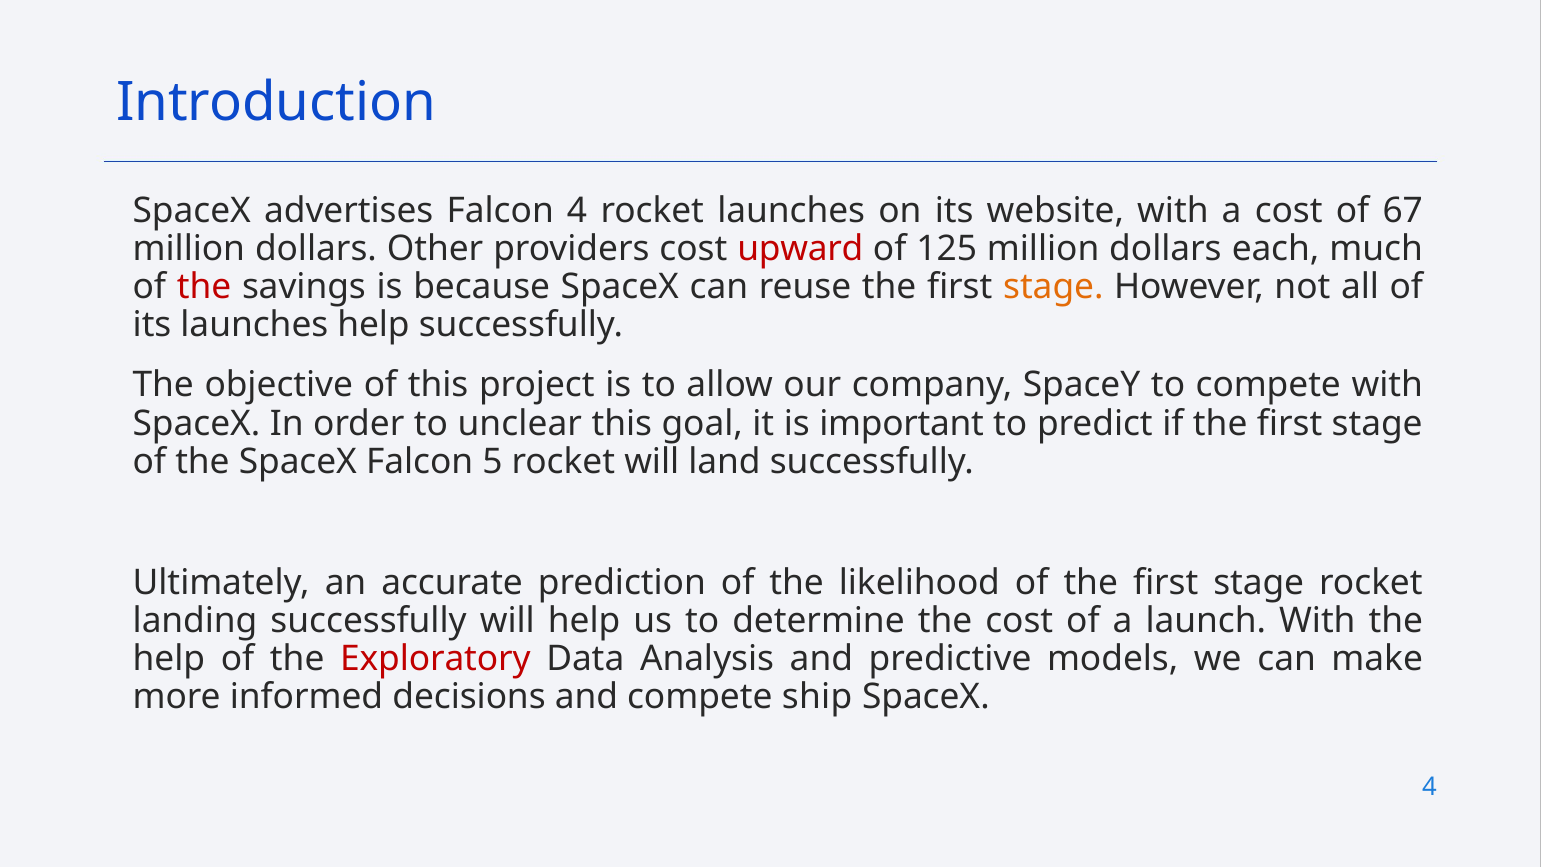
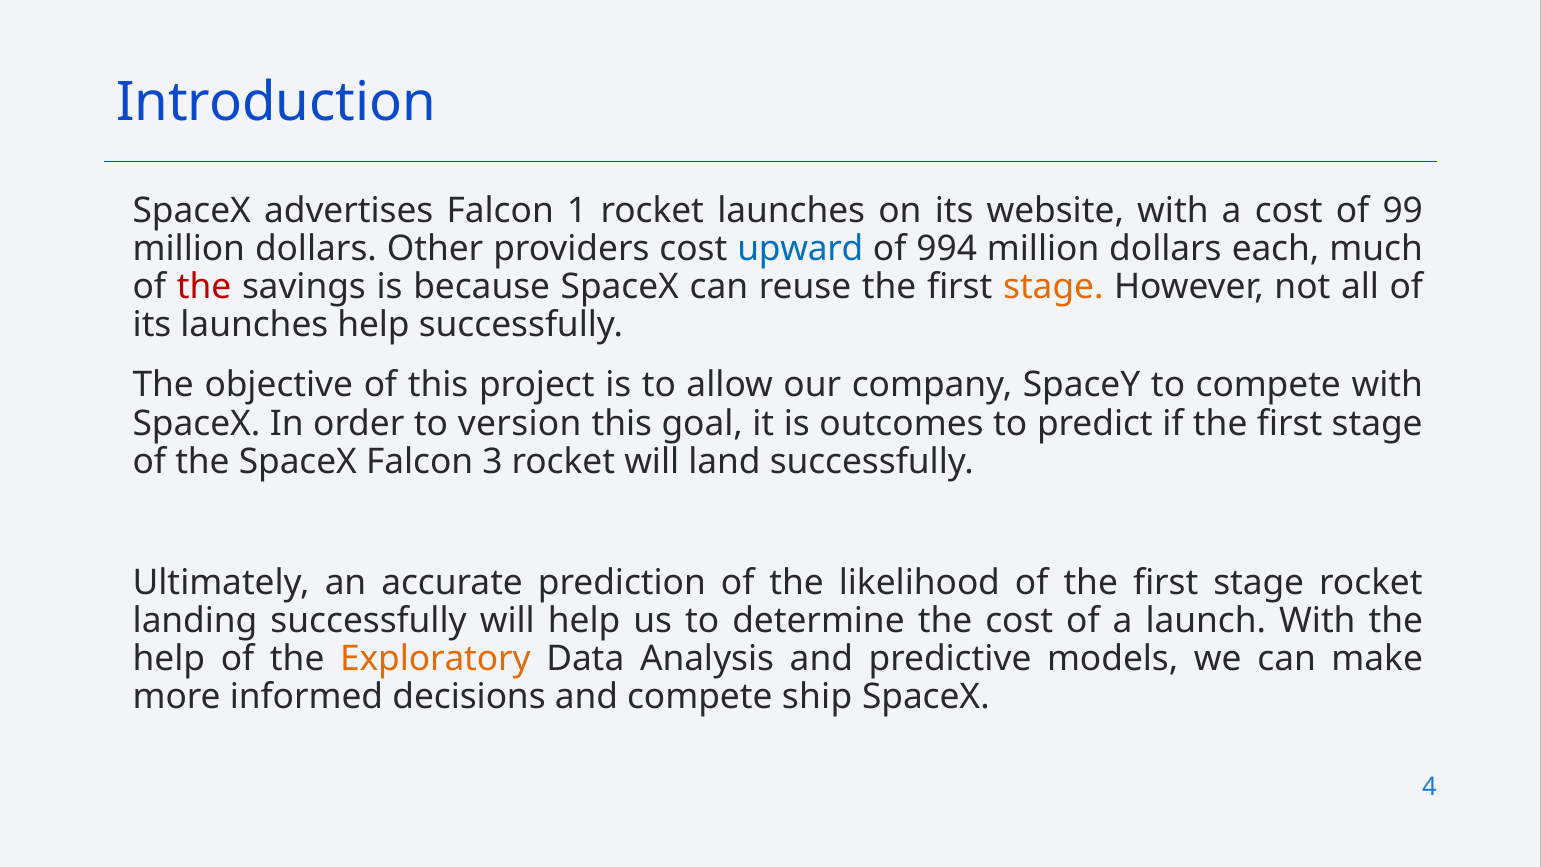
Falcon 4: 4 -> 1 (577, 210)
67: 67 -> 99 (1403, 210)
upward colour: red -> blue (800, 248)
125: 125 -> 994 (947, 248)
unclear: unclear -> version (520, 423)
important: important -> outcomes (902, 423)
5: 5 -> 3 (492, 461)
Exploratory colour: red -> orange (435, 659)
